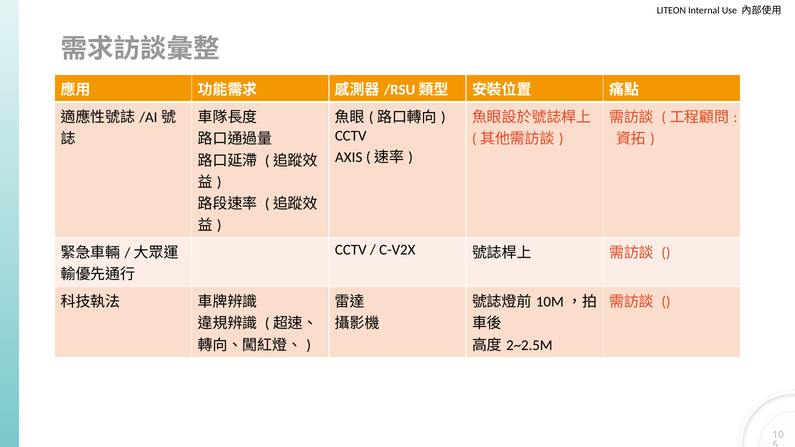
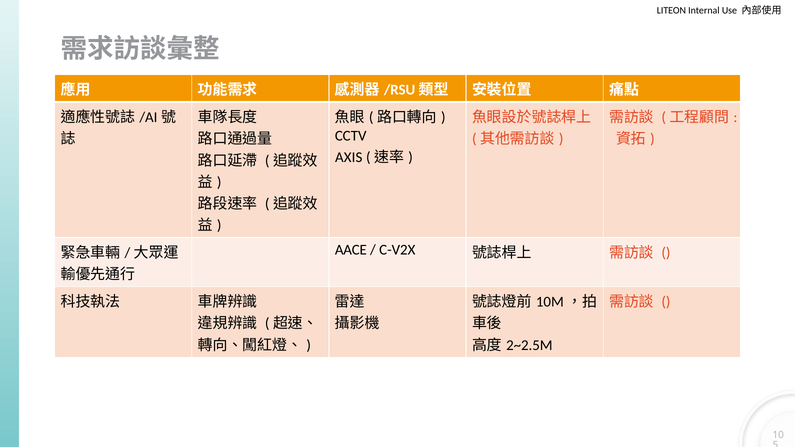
CCTV: CCTV -> AACE (351, 250)
